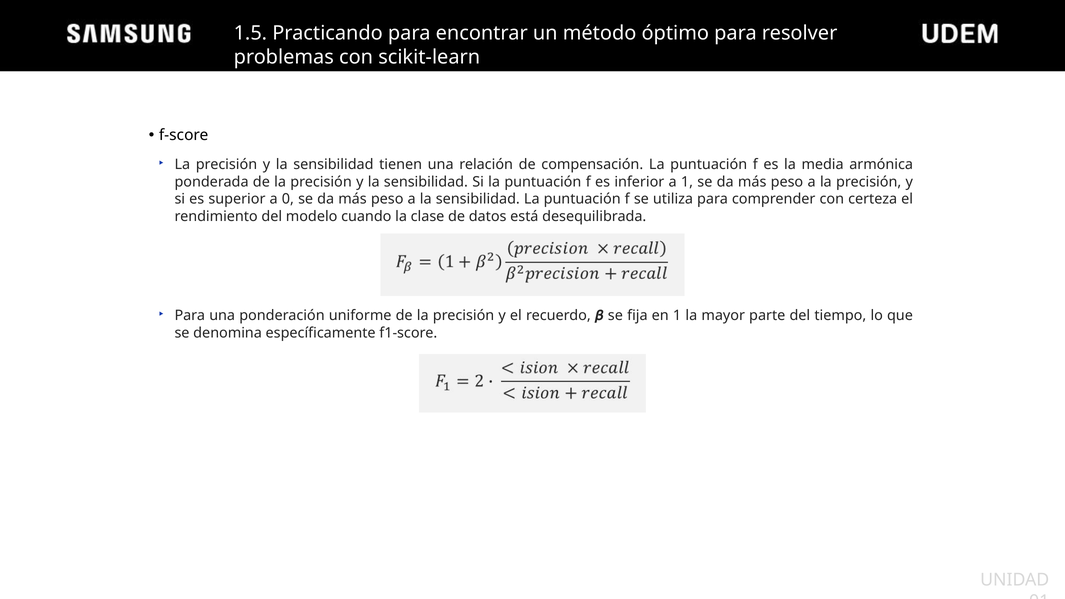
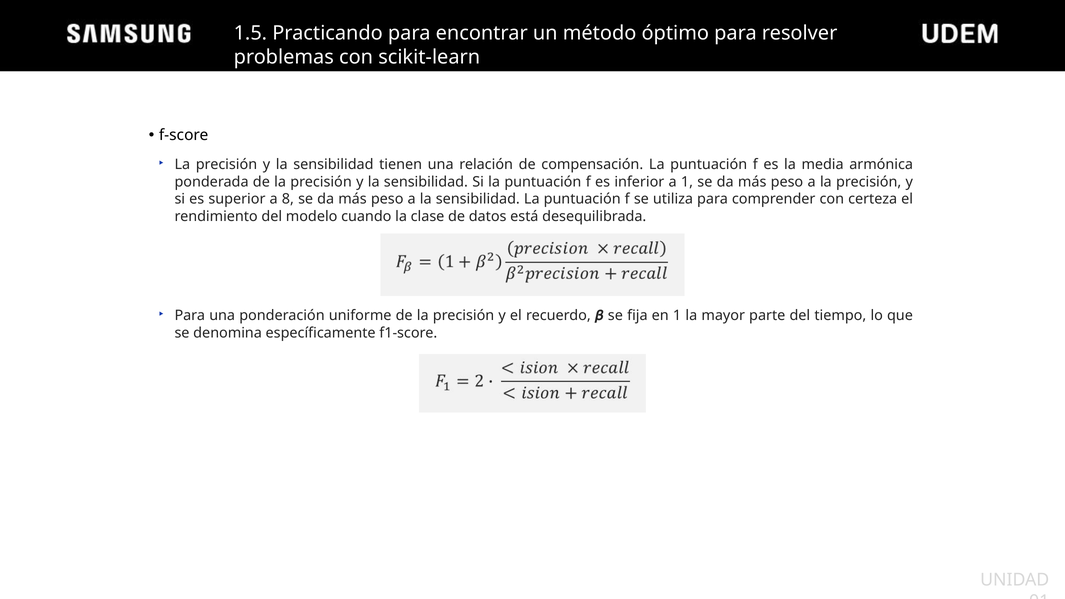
0: 0 -> 8 (288, 199)
